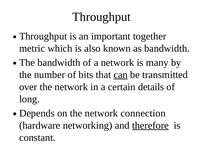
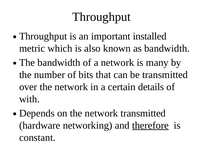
together: together -> installed (150, 36)
can underline: present -> none (121, 75)
long: long -> with (29, 99)
network connection: connection -> transmitted (143, 113)
